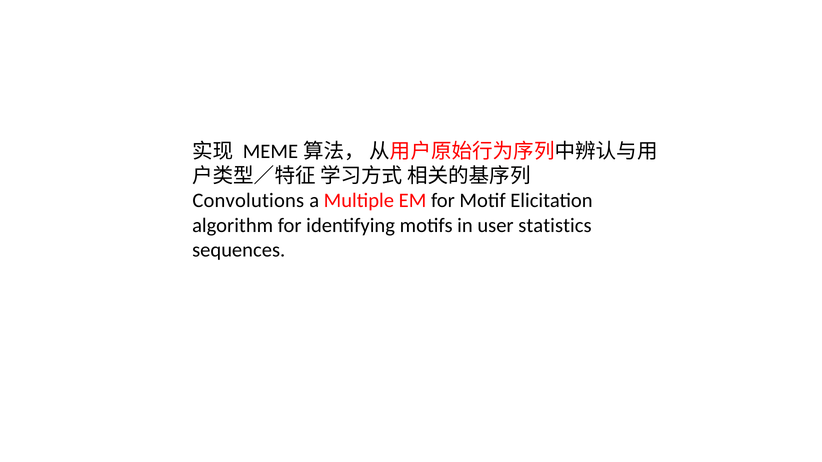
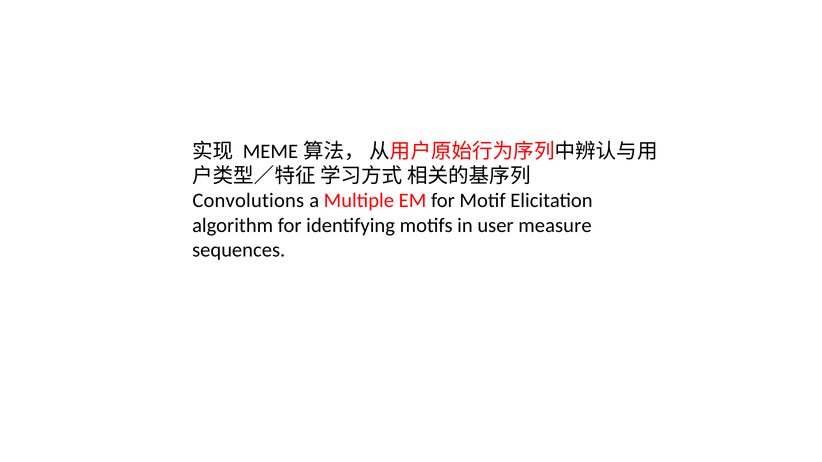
statistics: statistics -> measure (555, 225)
